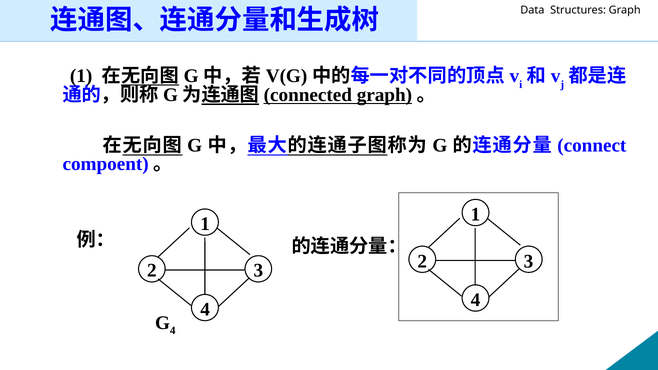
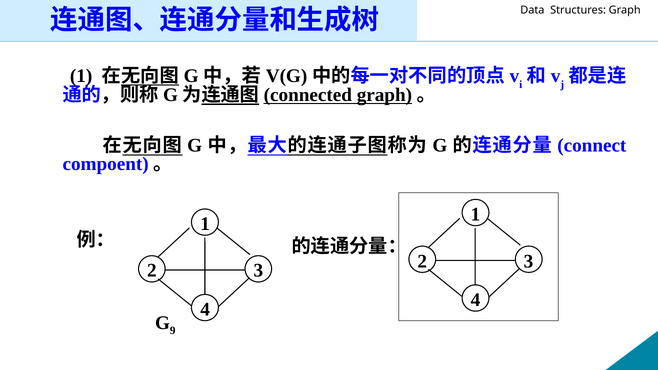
4: 4 -> 9 (173, 331)
